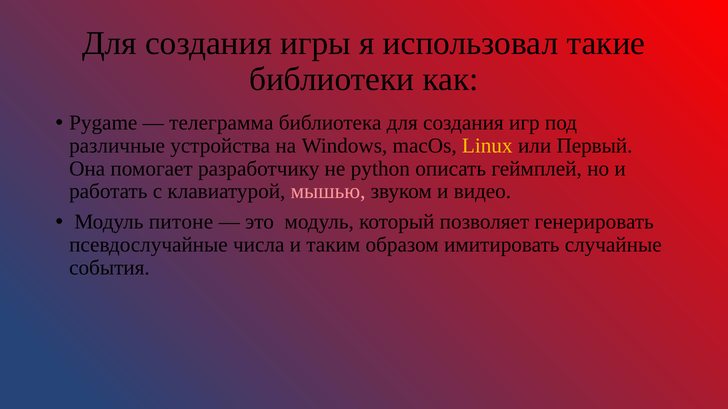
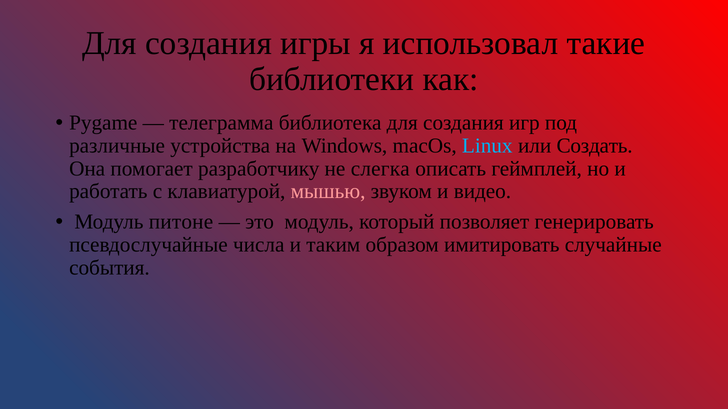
Linux colour: yellow -> light blue (487, 146)
Первый: Первый -> Создать (595, 146)
python: python -> слегка (380, 169)
